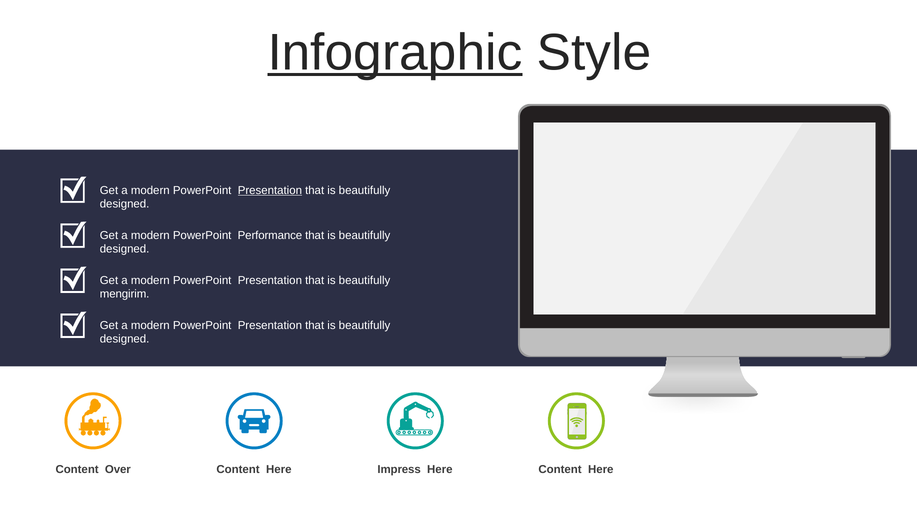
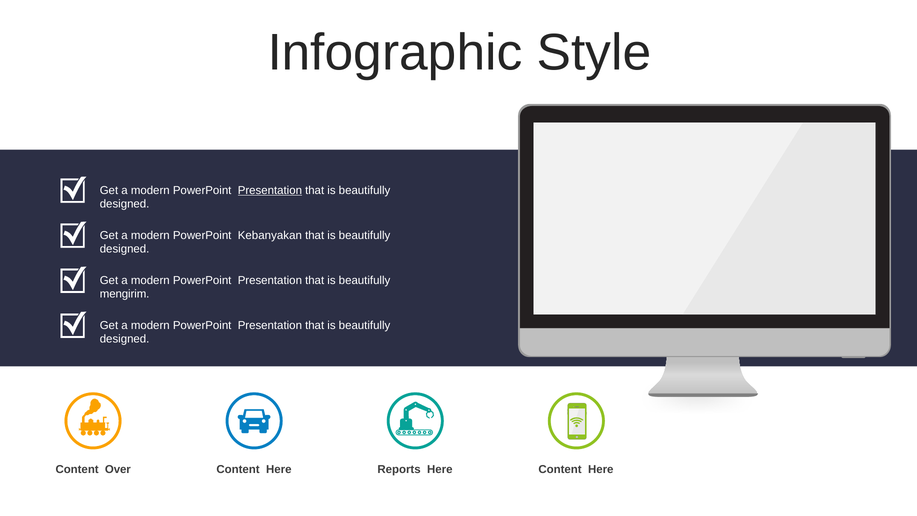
Infographic underline: present -> none (395, 52)
Performance: Performance -> Kebanyakan (270, 235)
Impress: Impress -> Reports (399, 469)
